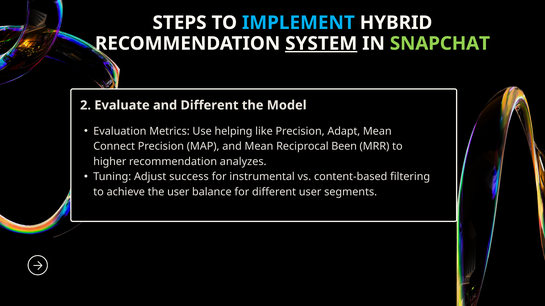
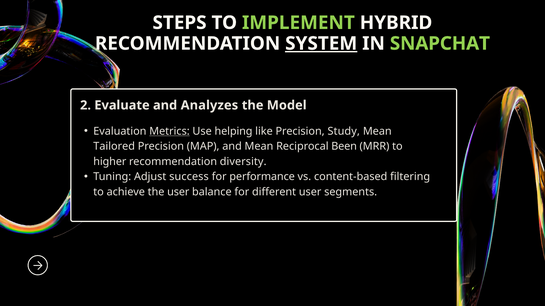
IMPLEMENT colour: light blue -> light green (298, 23)
and Different: Different -> Analyzes (209, 105)
Metrics underline: none -> present (169, 131)
Adapt: Adapt -> Study (344, 131)
Connect: Connect -> Tailored (114, 147)
analyzes: analyzes -> diversity (243, 162)
instrumental: instrumental -> performance (262, 177)
